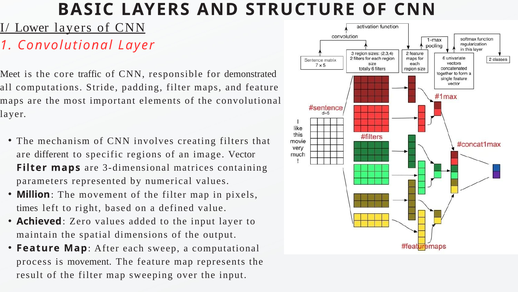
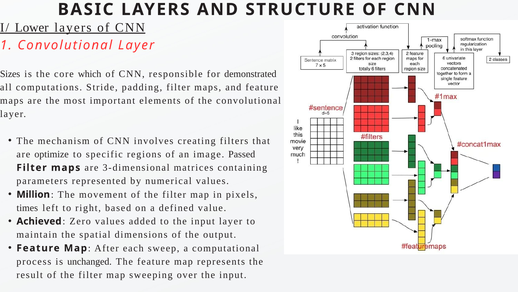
Meet: Meet -> Sizes (10, 74)
traffic: traffic -> which (90, 74)
different: different -> optimize (52, 154)
Vector: Vector -> Passed (242, 154)
is movement: movement -> unchanged (90, 261)
